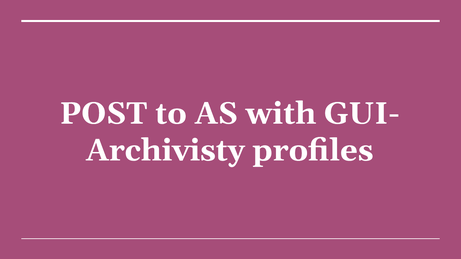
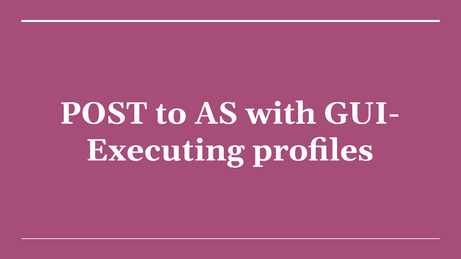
Archivisty: Archivisty -> Executing (165, 151)
